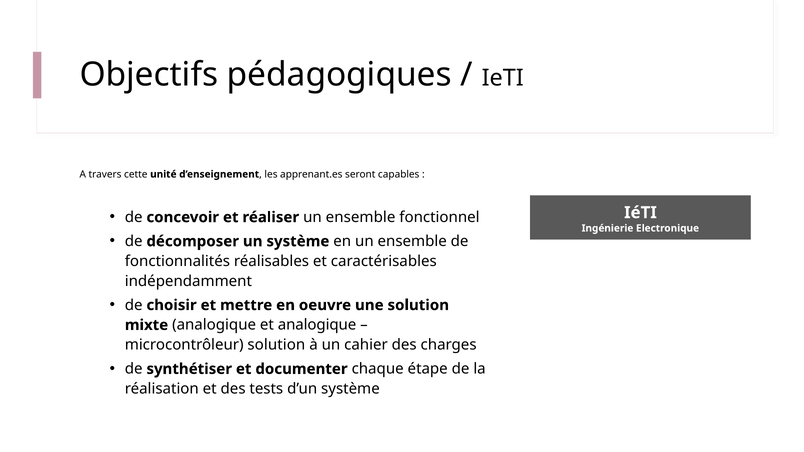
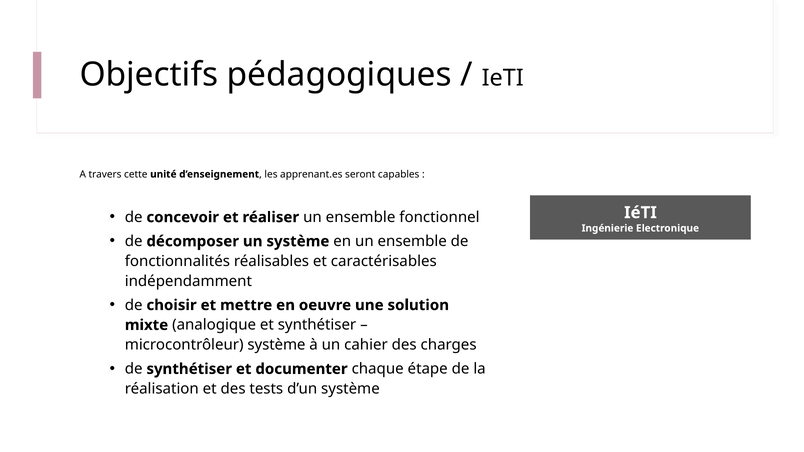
et analogique: analogique -> synthétiser (317, 325)
microcontrôleur solution: solution -> système (276, 345)
